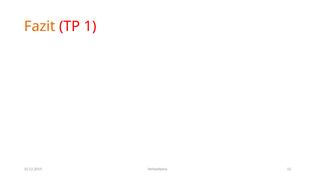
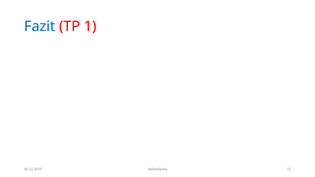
Fazit colour: orange -> blue (40, 26)
